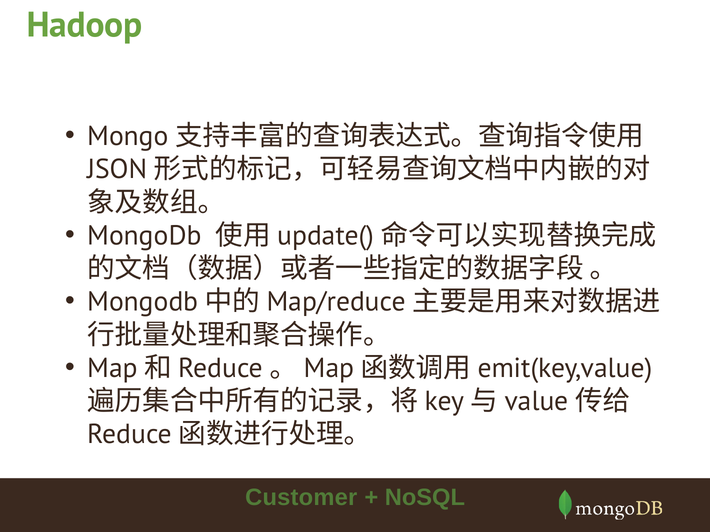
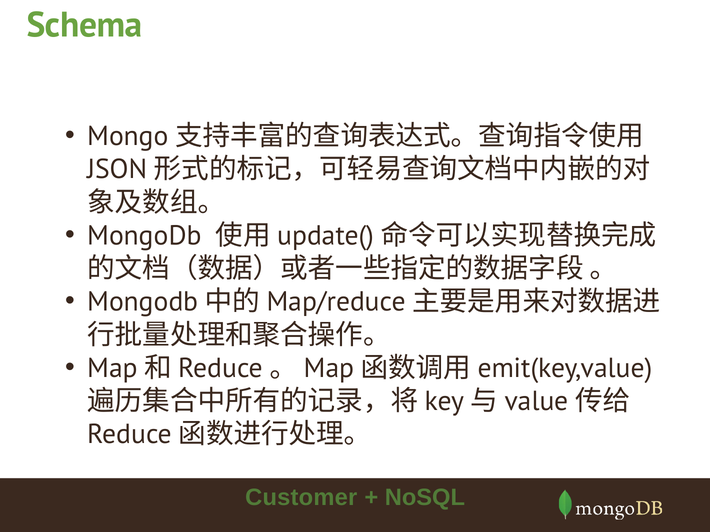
Hadoop: Hadoop -> Schema (85, 25)
